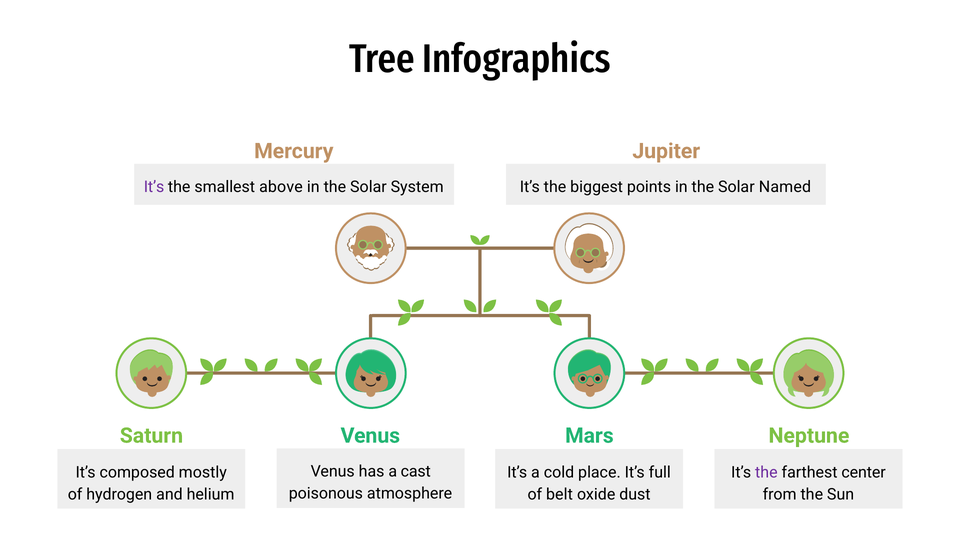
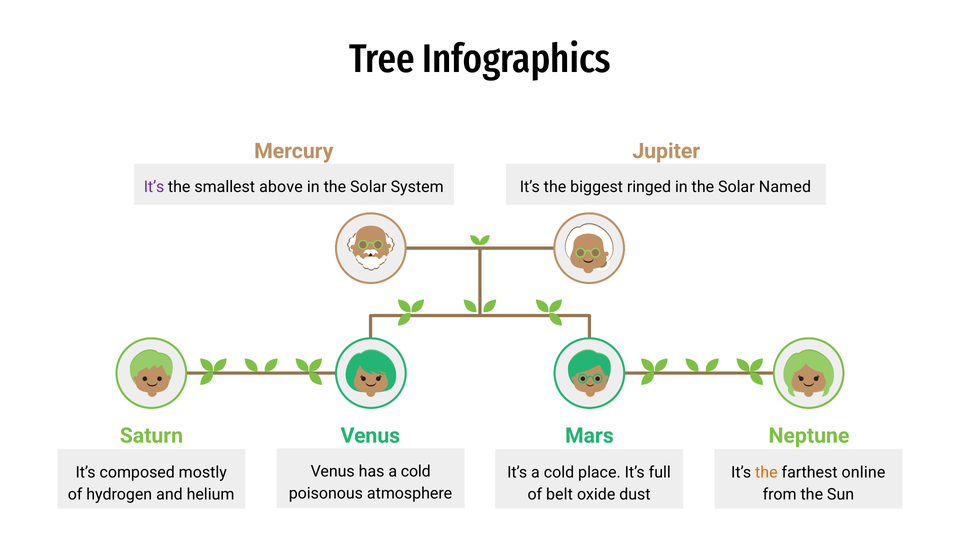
points: points -> ringed (649, 187)
has a cast: cast -> cold (416, 472)
the colour: purple -> orange (766, 472)
center: center -> online (863, 472)
